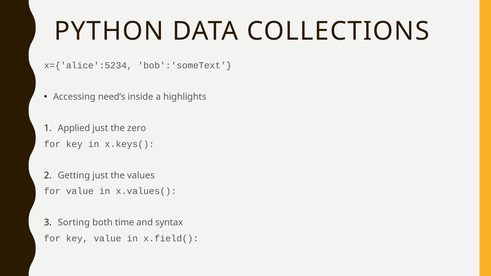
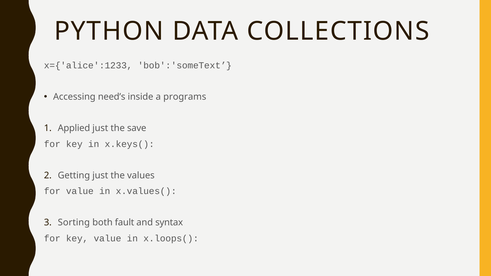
x={'alice':5234: x={'alice':5234 -> x={'alice':1233 (88, 65)
highlights: highlights -> programs (185, 97)
zero: zero -> save (137, 128)
time: time -> fault (125, 223)
x.field(: x.field( -> x.loops( (171, 238)
